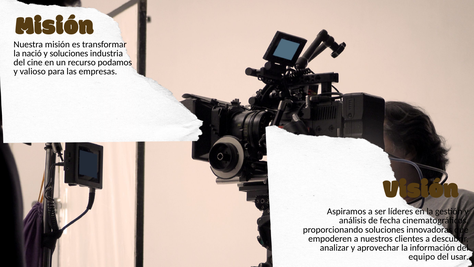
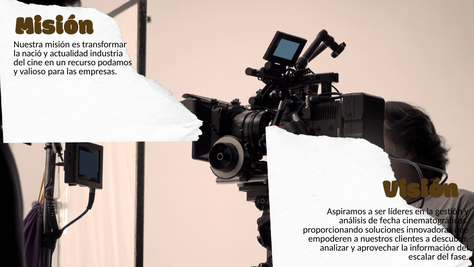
y soluciones: soluciones -> actualidad (69, 53)
equipo: equipo -> escalar (422, 256)
usar: usar -> fase (460, 256)
